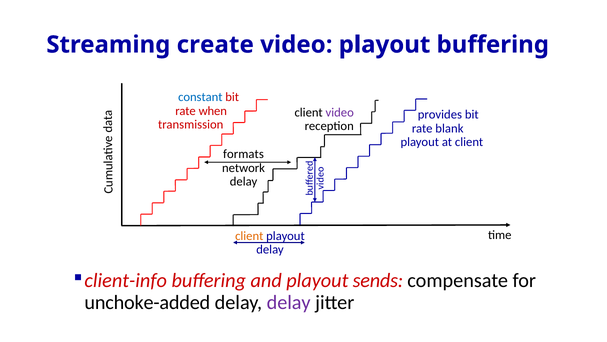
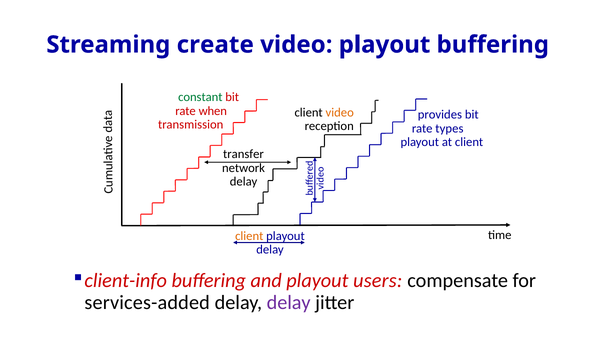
constant colour: blue -> green (200, 97)
video colour: purple -> orange (340, 112)
blank: blank -> types (449, 128)
formats: formats -> transfer (244, 154)
sends: sends -> users (378, 280)
unchoke-added: unchoke-added -> services-added (147, 302)
